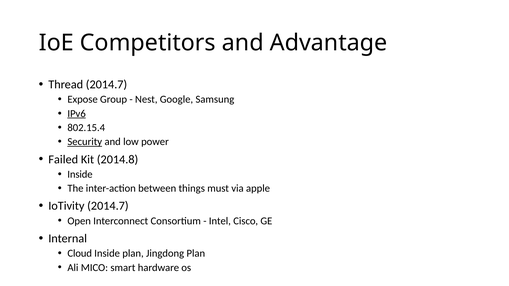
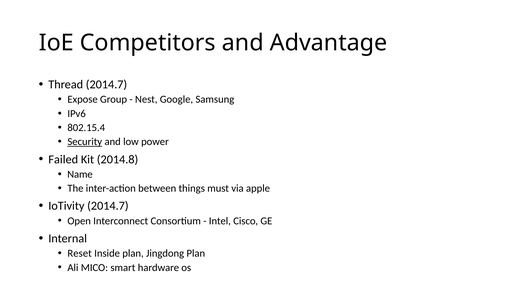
IPv6 underline: present -> none (77, 114)
Inside: Inside -> Name (80, 174)
Cloud: Cloud -> Reset (80, 254)
